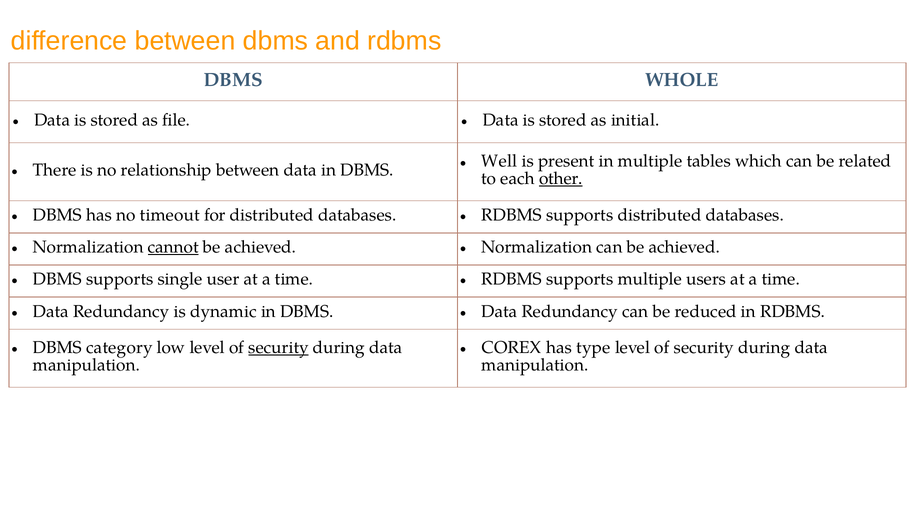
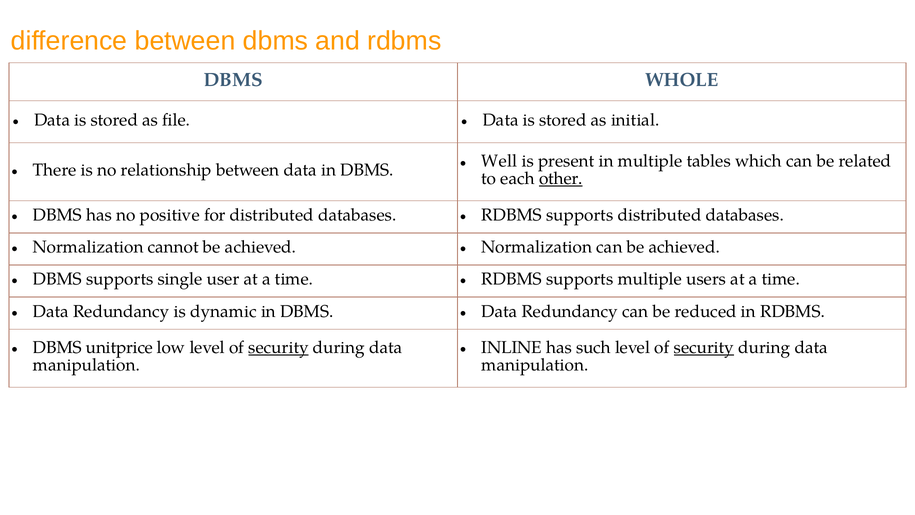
timeout: timeout -> positive (170, 215)
cannot underline: present -> none (173, 247)
category: category -> unitprice (120, 348)
COREX: COREX -> INLINE (512, 348)
type: type -> such (594, 348)
security underline: none -> present (704, 348)
